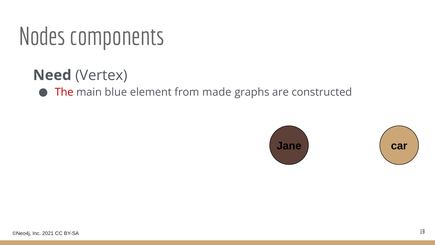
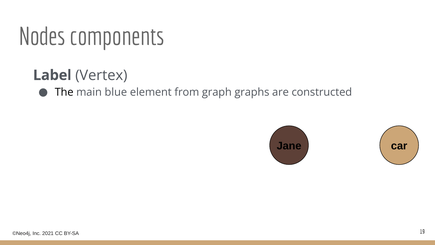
Need: Need -> Label (52, 75)
The colour: red -> black (64, 92)
made: made -> graph (217, 92)
